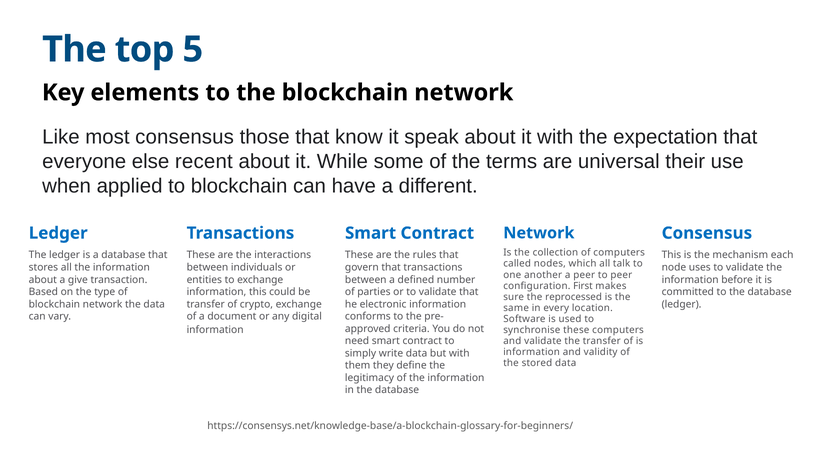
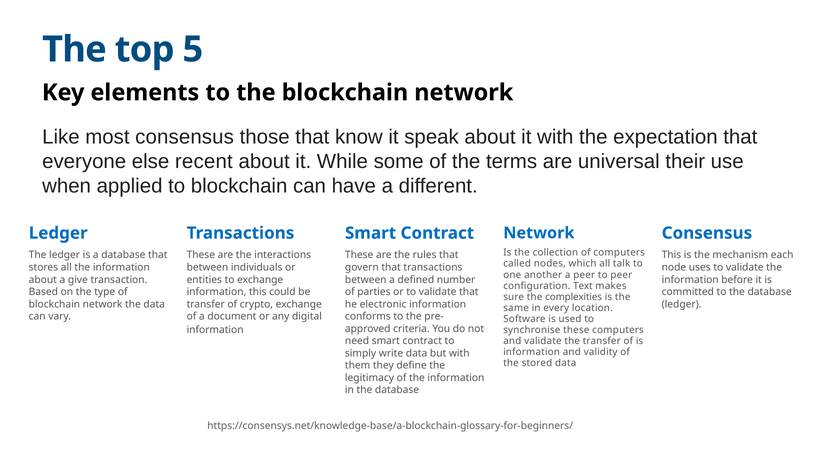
First: First -> Text (583, 286)
reprocessed: reprocessed -> complexities (574, 297)
